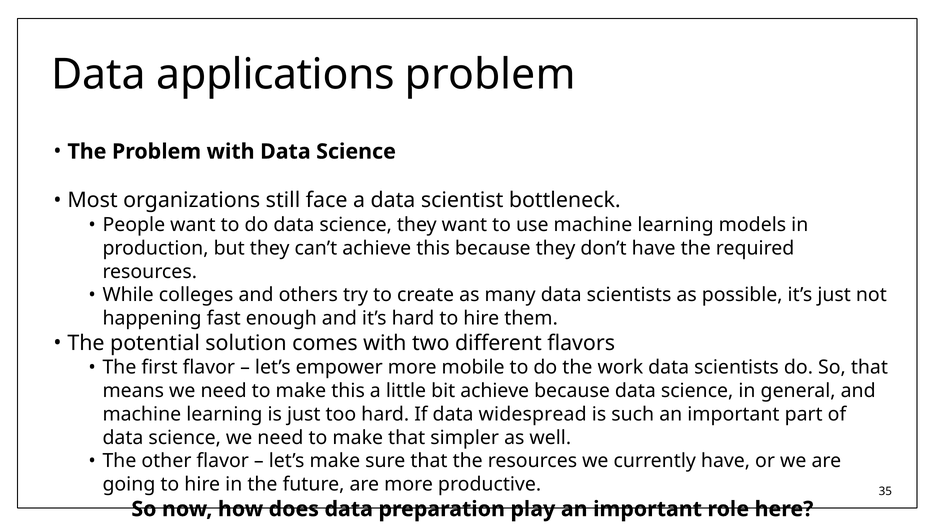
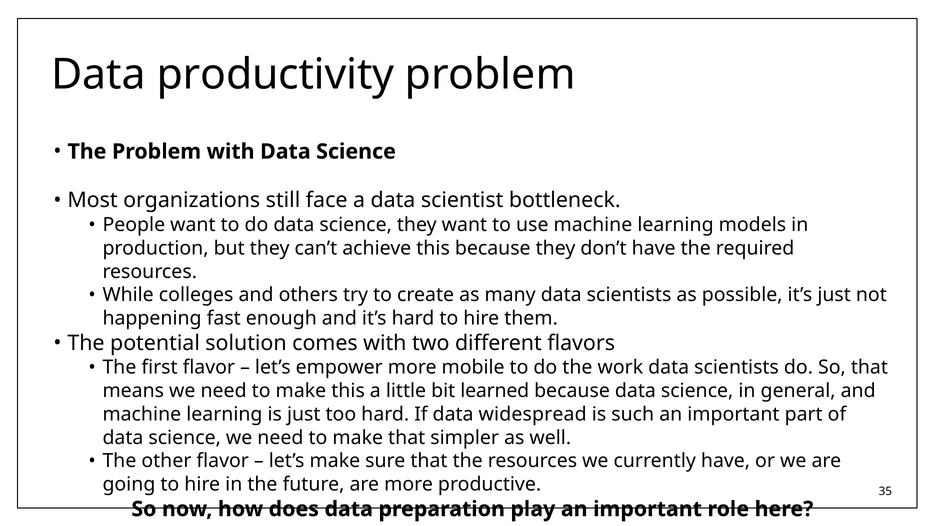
applications: applications -> productivity (275, 74)
bit achieve: achieve -> learned (495, 391)
